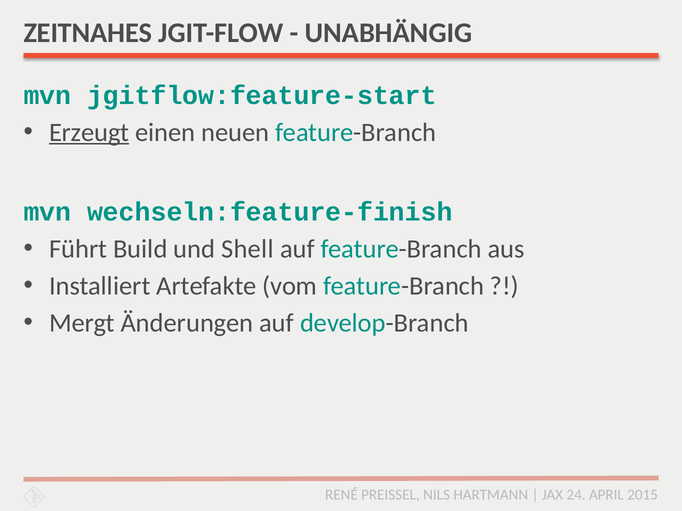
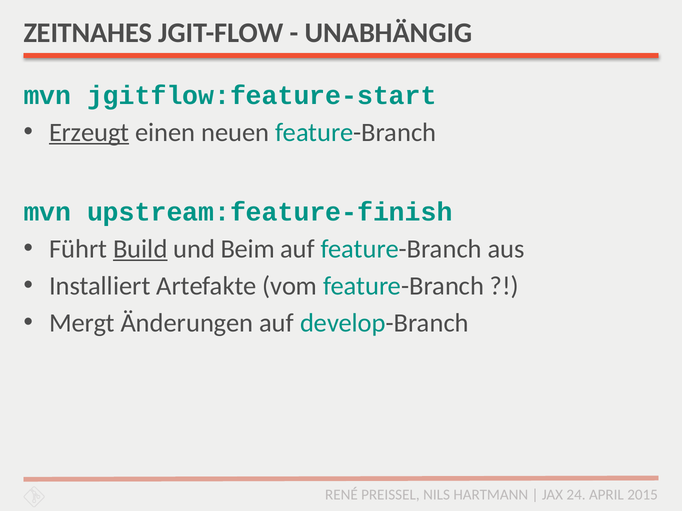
wechseln:feature-finish: wechseln:feature-finish -> upstream:feature-finish (270, 212)
Build underline: none -> present (140, 249)
Shell: Shell -> Beim (248, 249)
